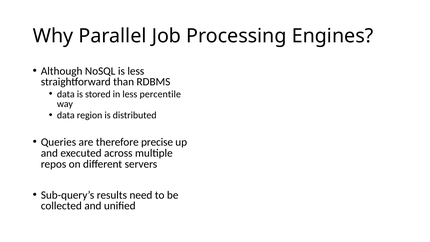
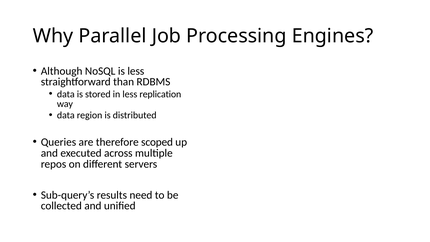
percentile: percentile -> replication (160, 94)
precise: precise -> scoped (157, 142)
